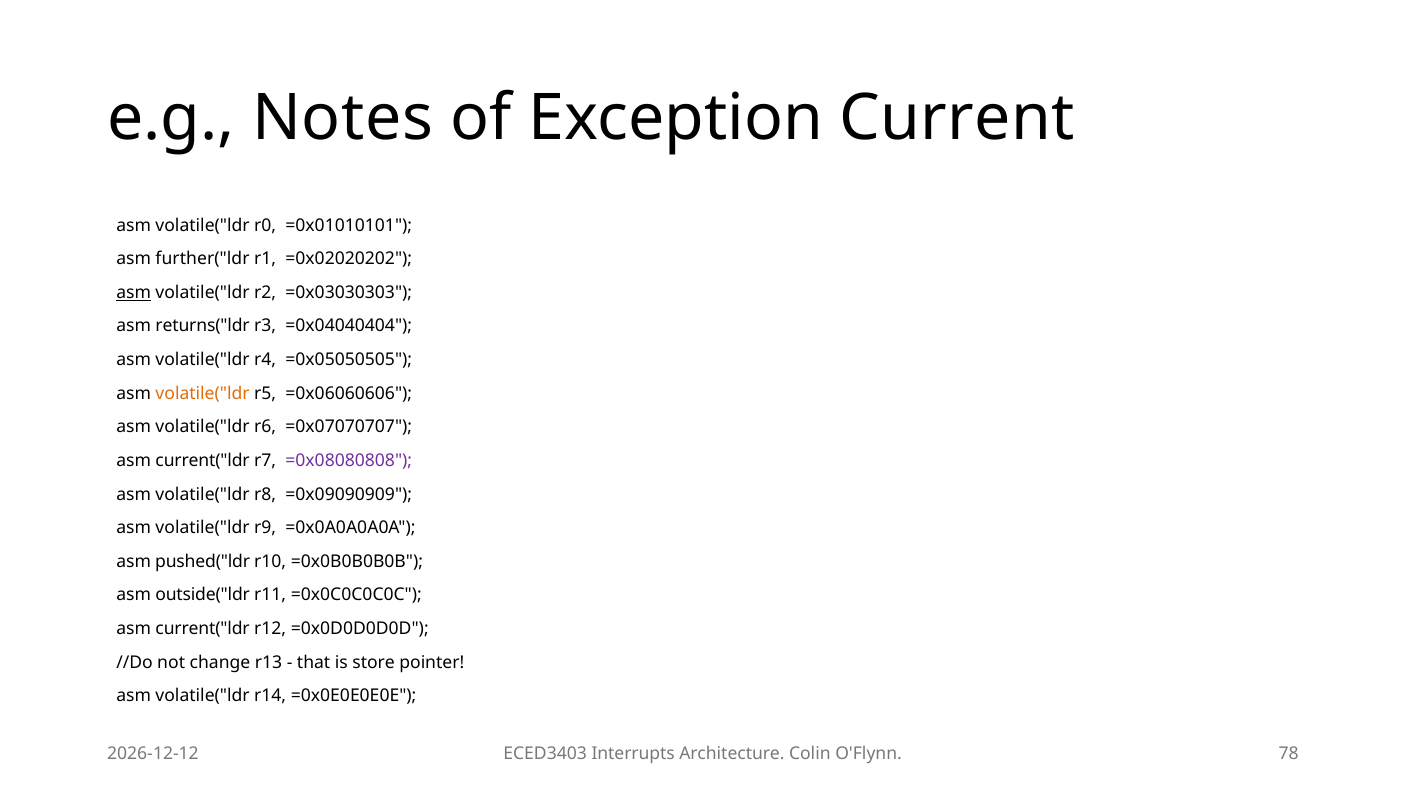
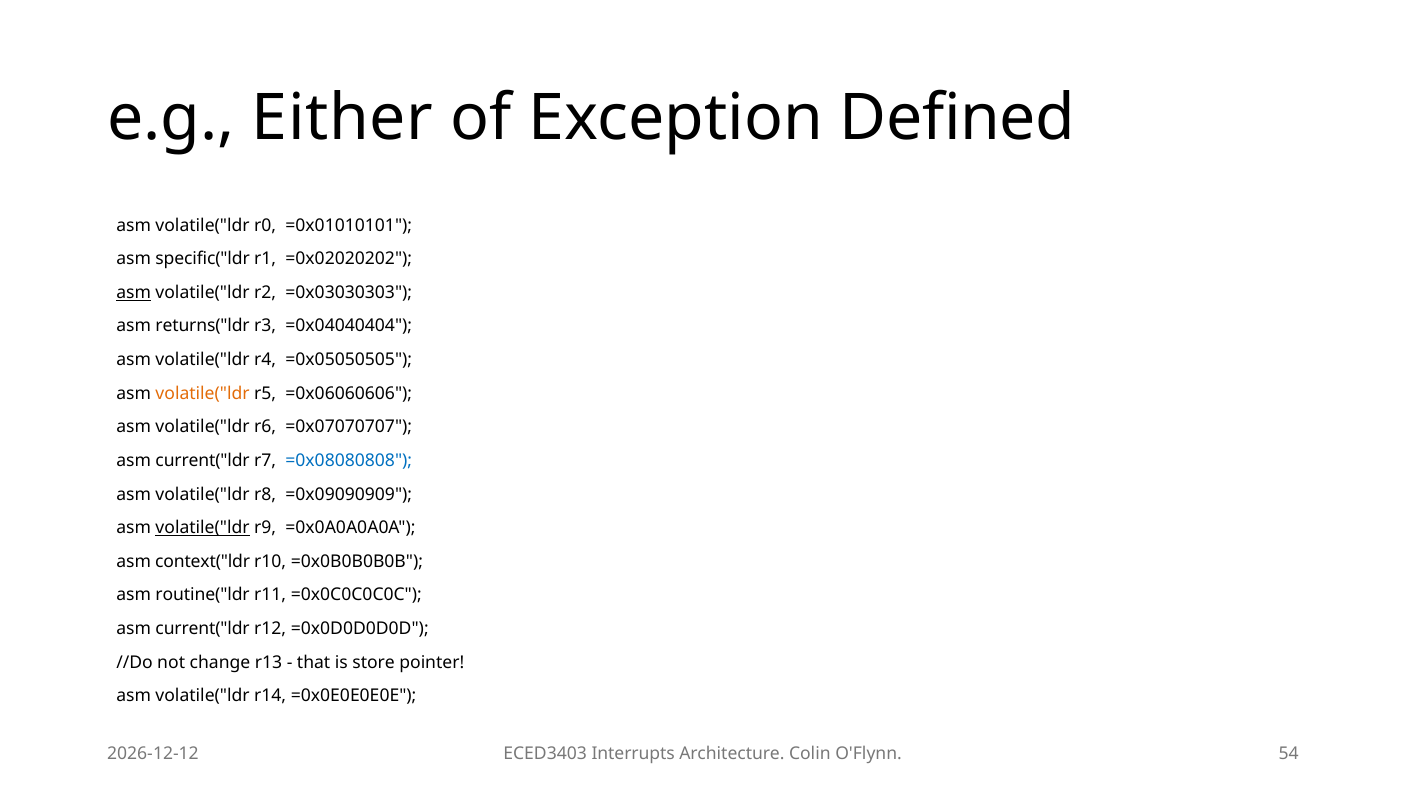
Notes: Notes -> Either (343, 118)
Current: Current -> Defined (958, 118)
further("ldr: further("ldr -> specific("ldr (203, 259)
=0x08080808 colour: purple -> blue (349, 461)
volatile("ldr underline: none -> present (203, 528)
pushed("ldr: pushed("ldr -> context("ldr (203, 561)
outside("ldr: outside("ldr -> routine("ldr (203, 595)
78: 78 -> 54 (1289, 754)
